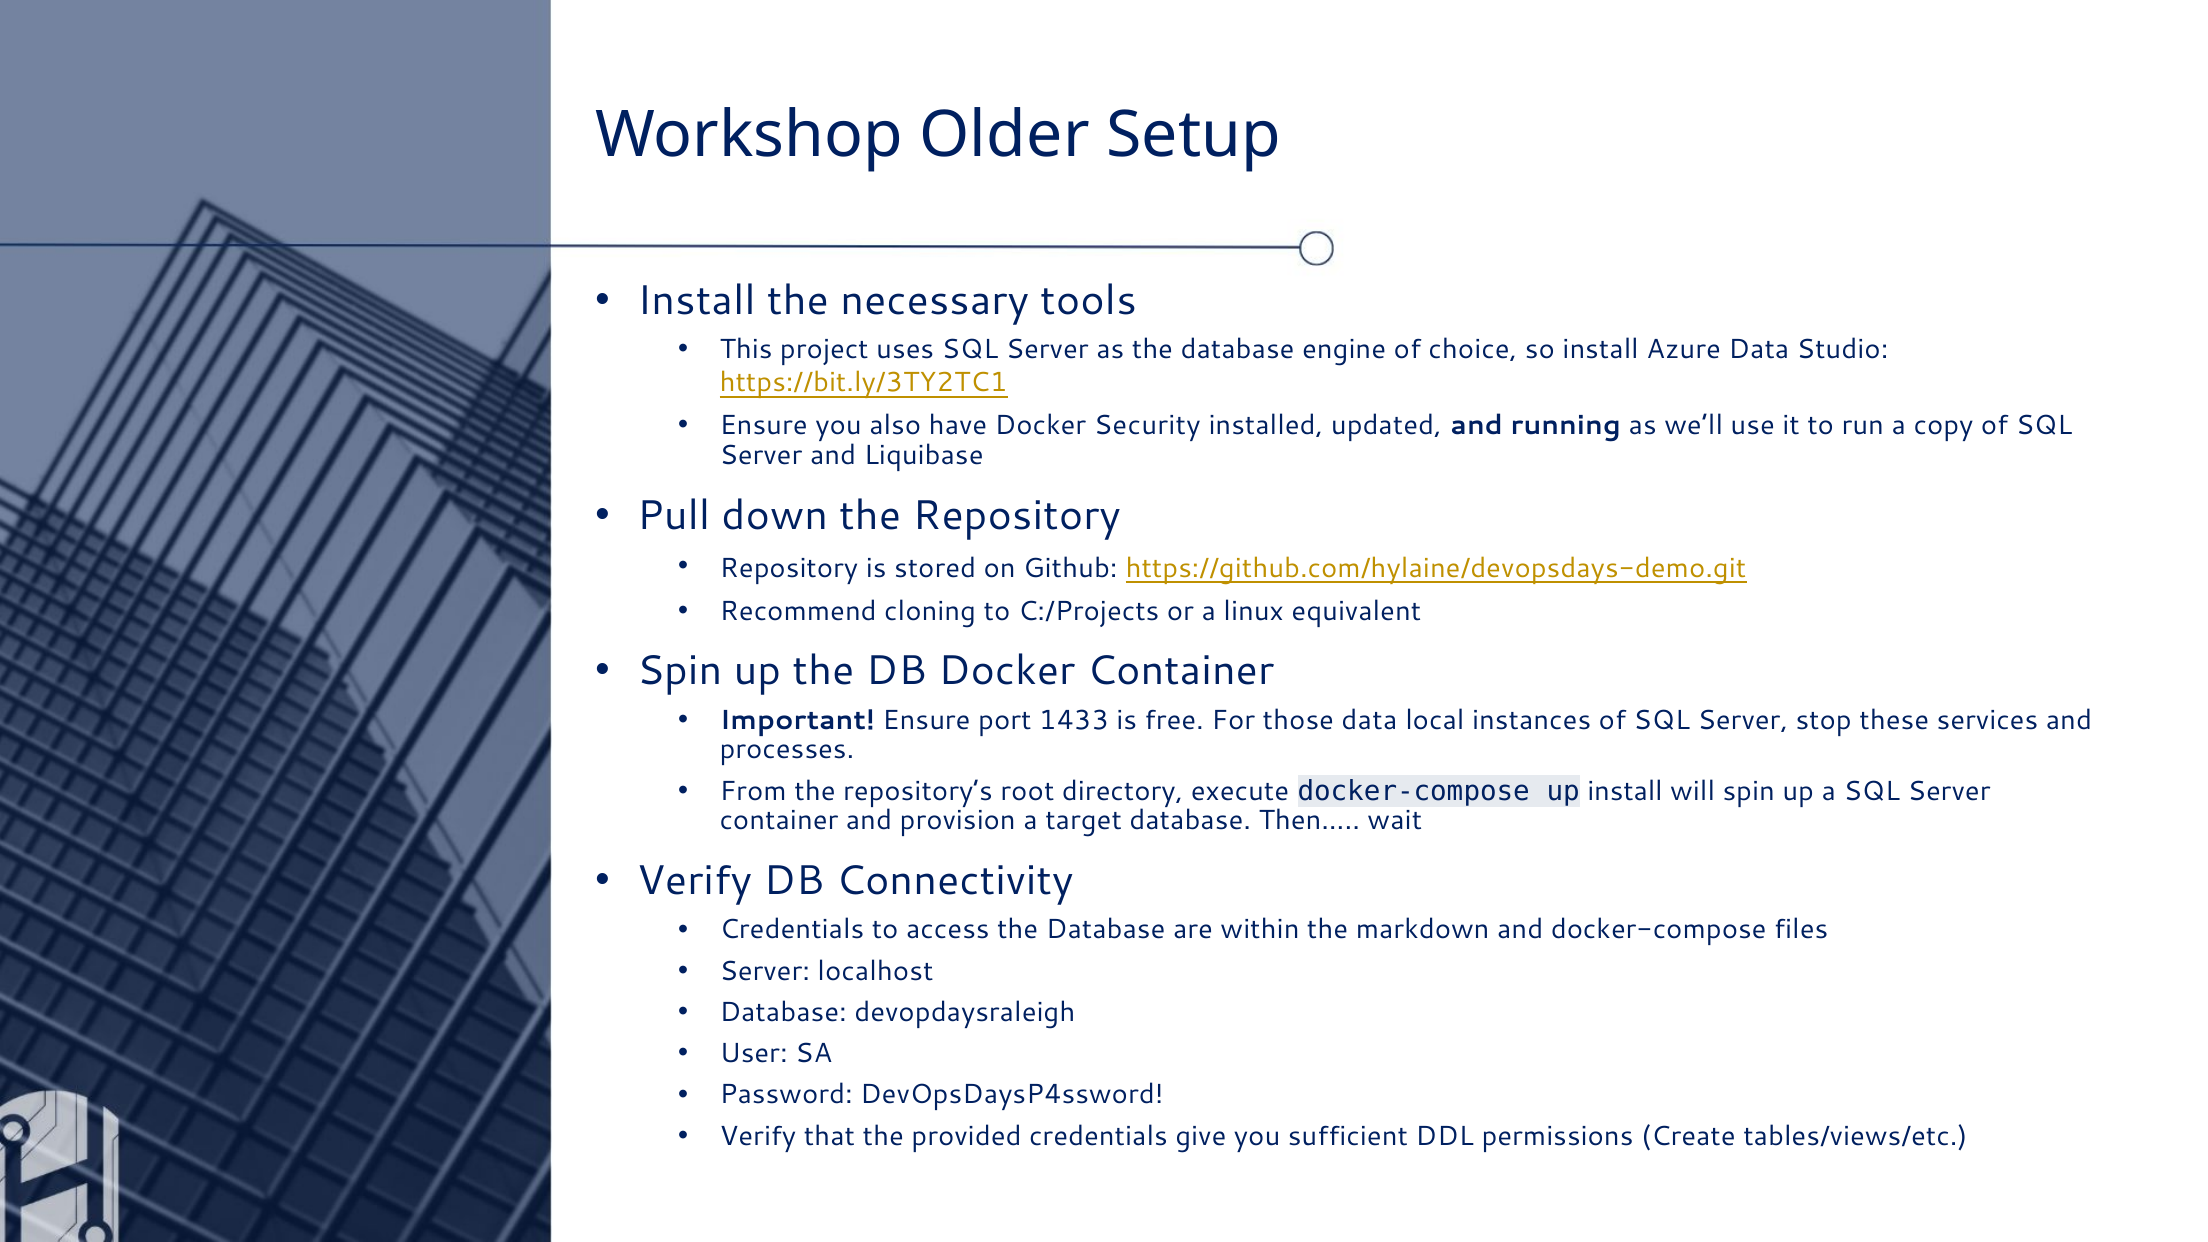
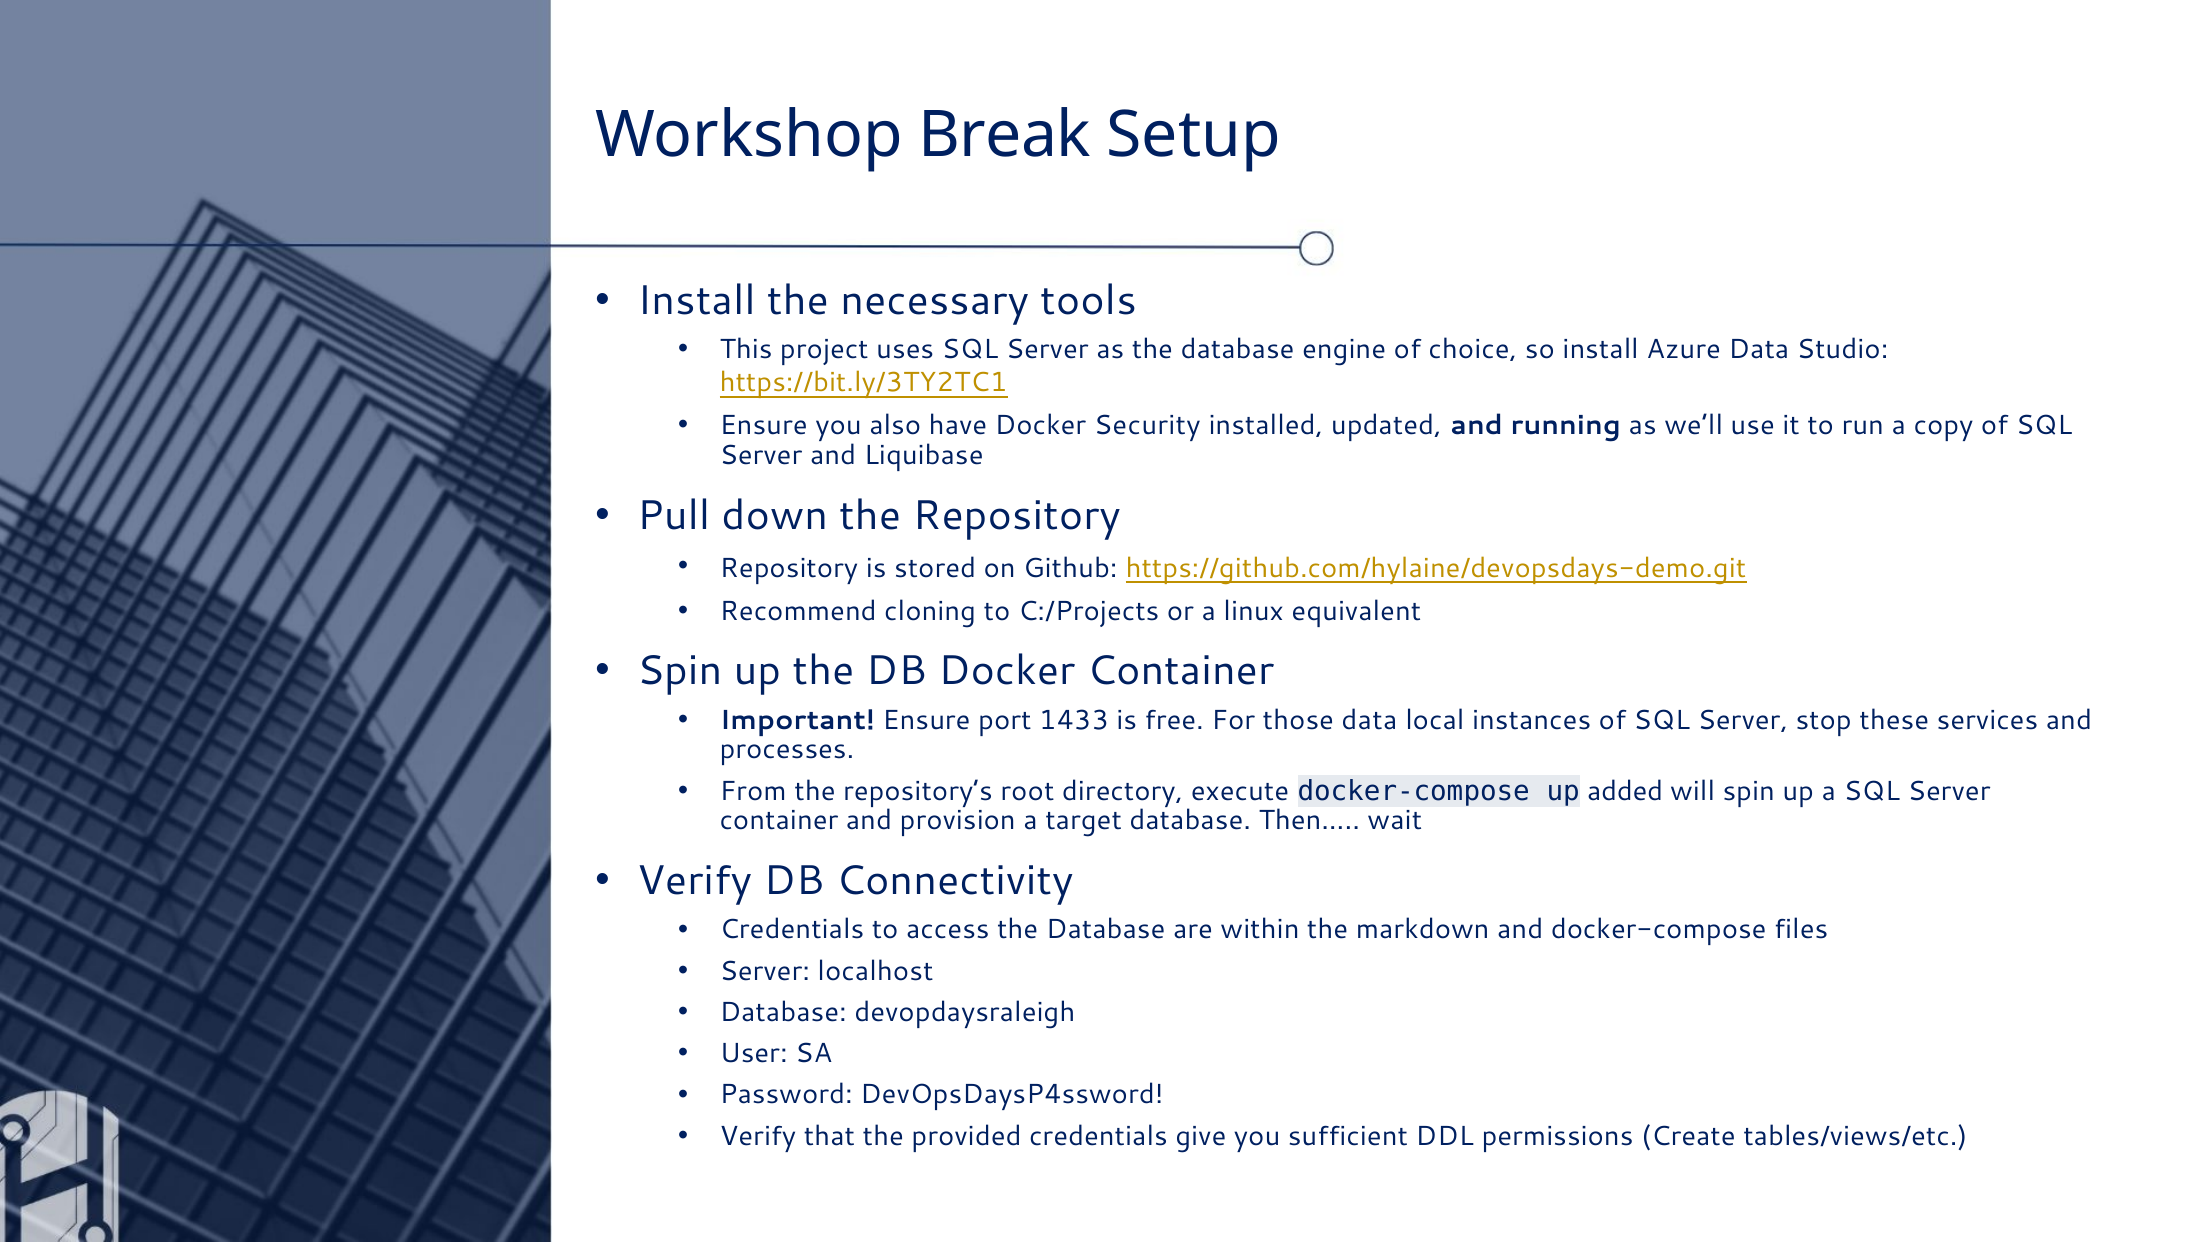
Older: Older -> Break (1005, 135)
up install: install -> added (1625, 791)
